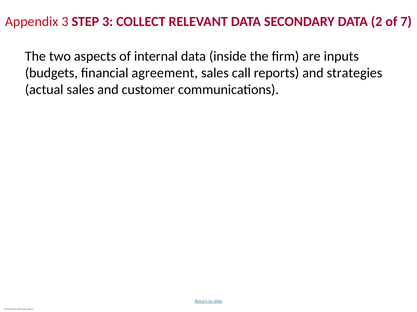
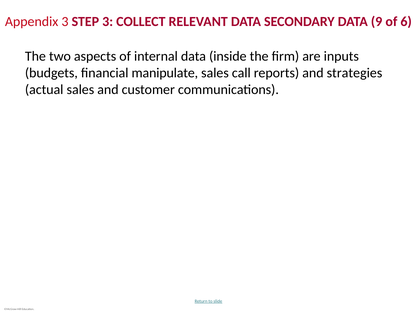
2: 2 -> 9 (377, 22)
7: 7 -> 6 (406, 22)
agreement: agreement -> manipulate (165, 73)
